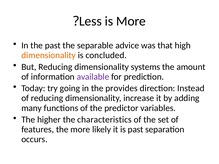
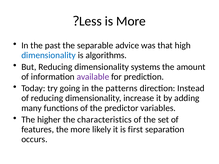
dimensionality colour: orange -> blue (49, 55)
concluded: concluded -> algorithms (106, 55)
provides: provides -> patterns (122, 88)
is past: past -> first (135, 130)
